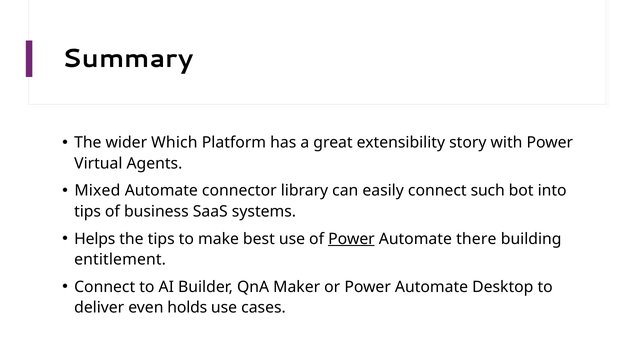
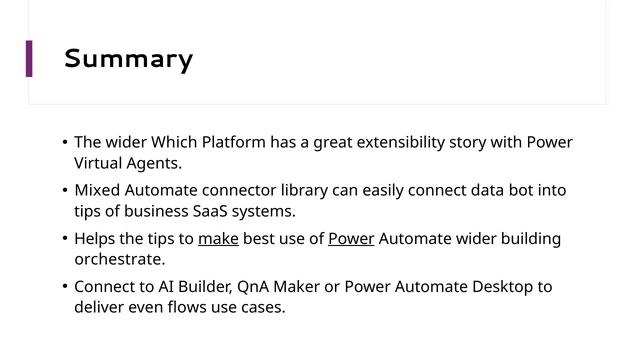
such: such -> data (488, 191)
make underline: none -> present (219, 239)
Automate there: there -> wider (476, 239)
entitlement: entitlement -> orchestrate (120, 260)
holds: holds -> flows (187, 308)
